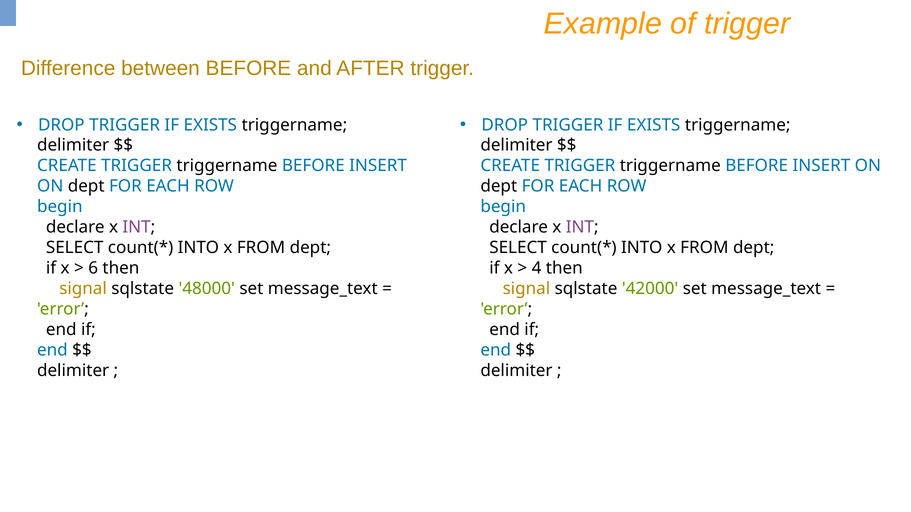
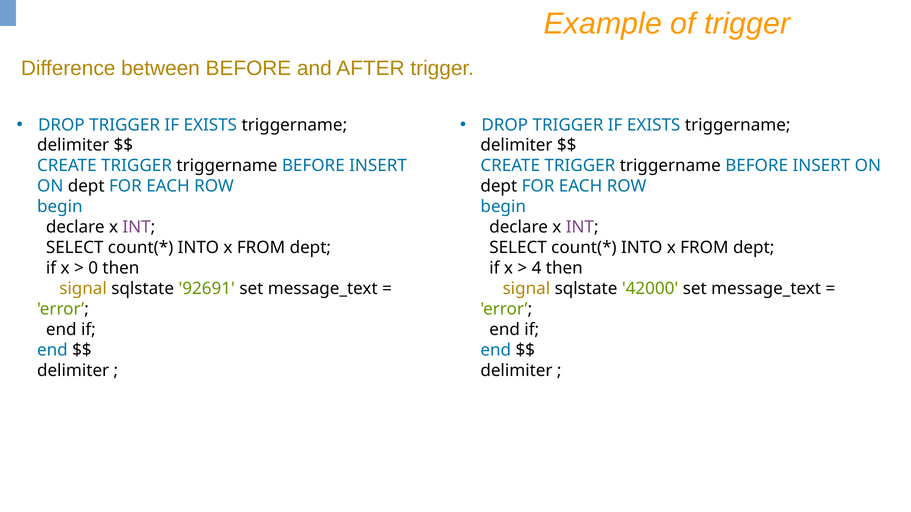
6: 6 -> 0 (93, 268)
48000: 48000 -> 92691 (207, 289)
